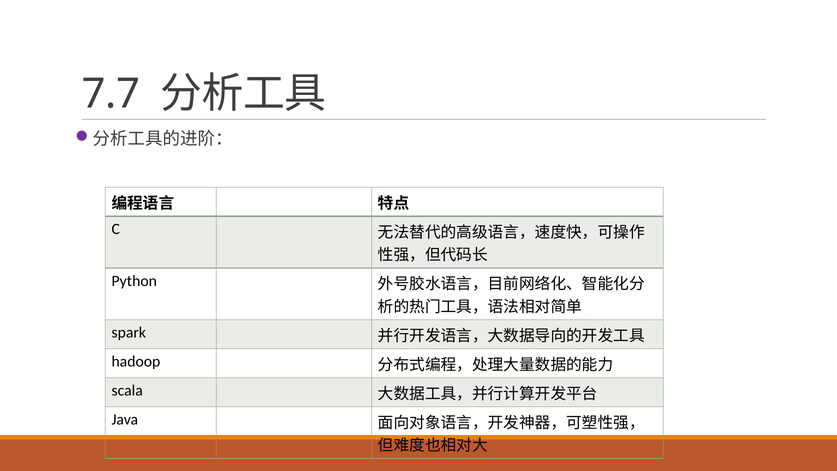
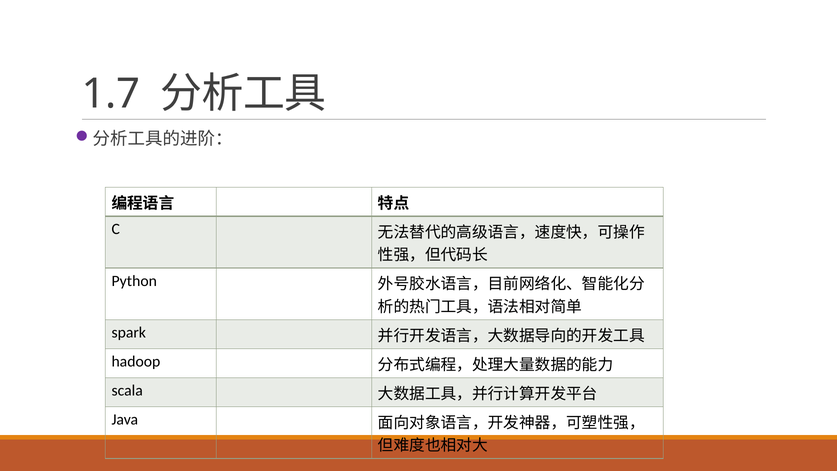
7.7: 7.7 -> 1.7 (111, 94)
